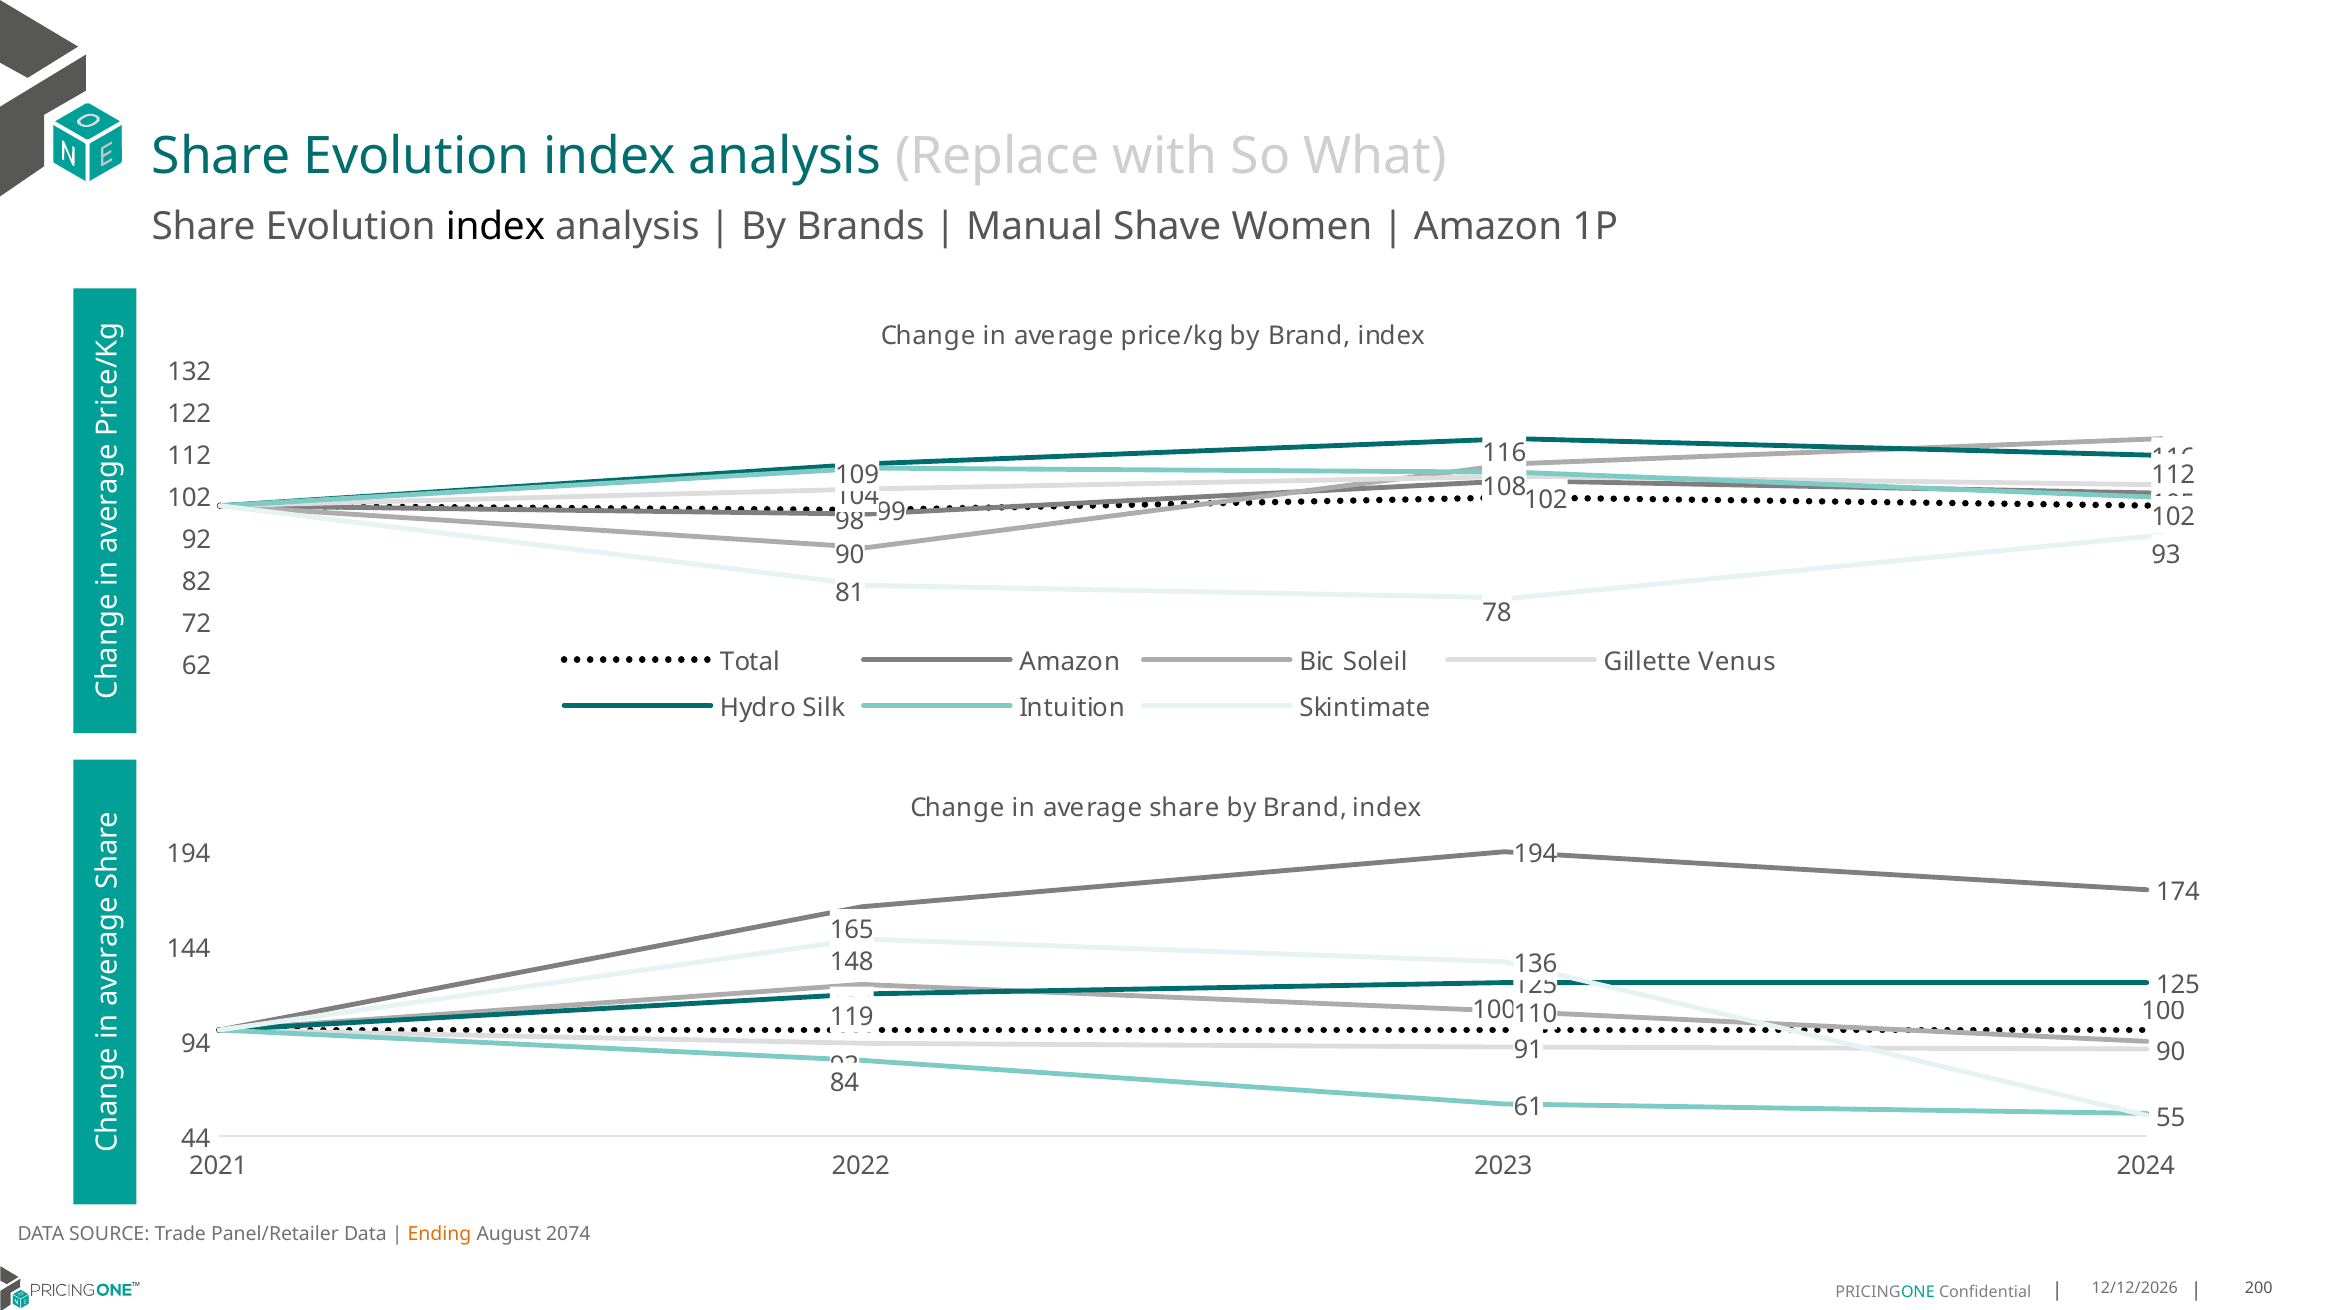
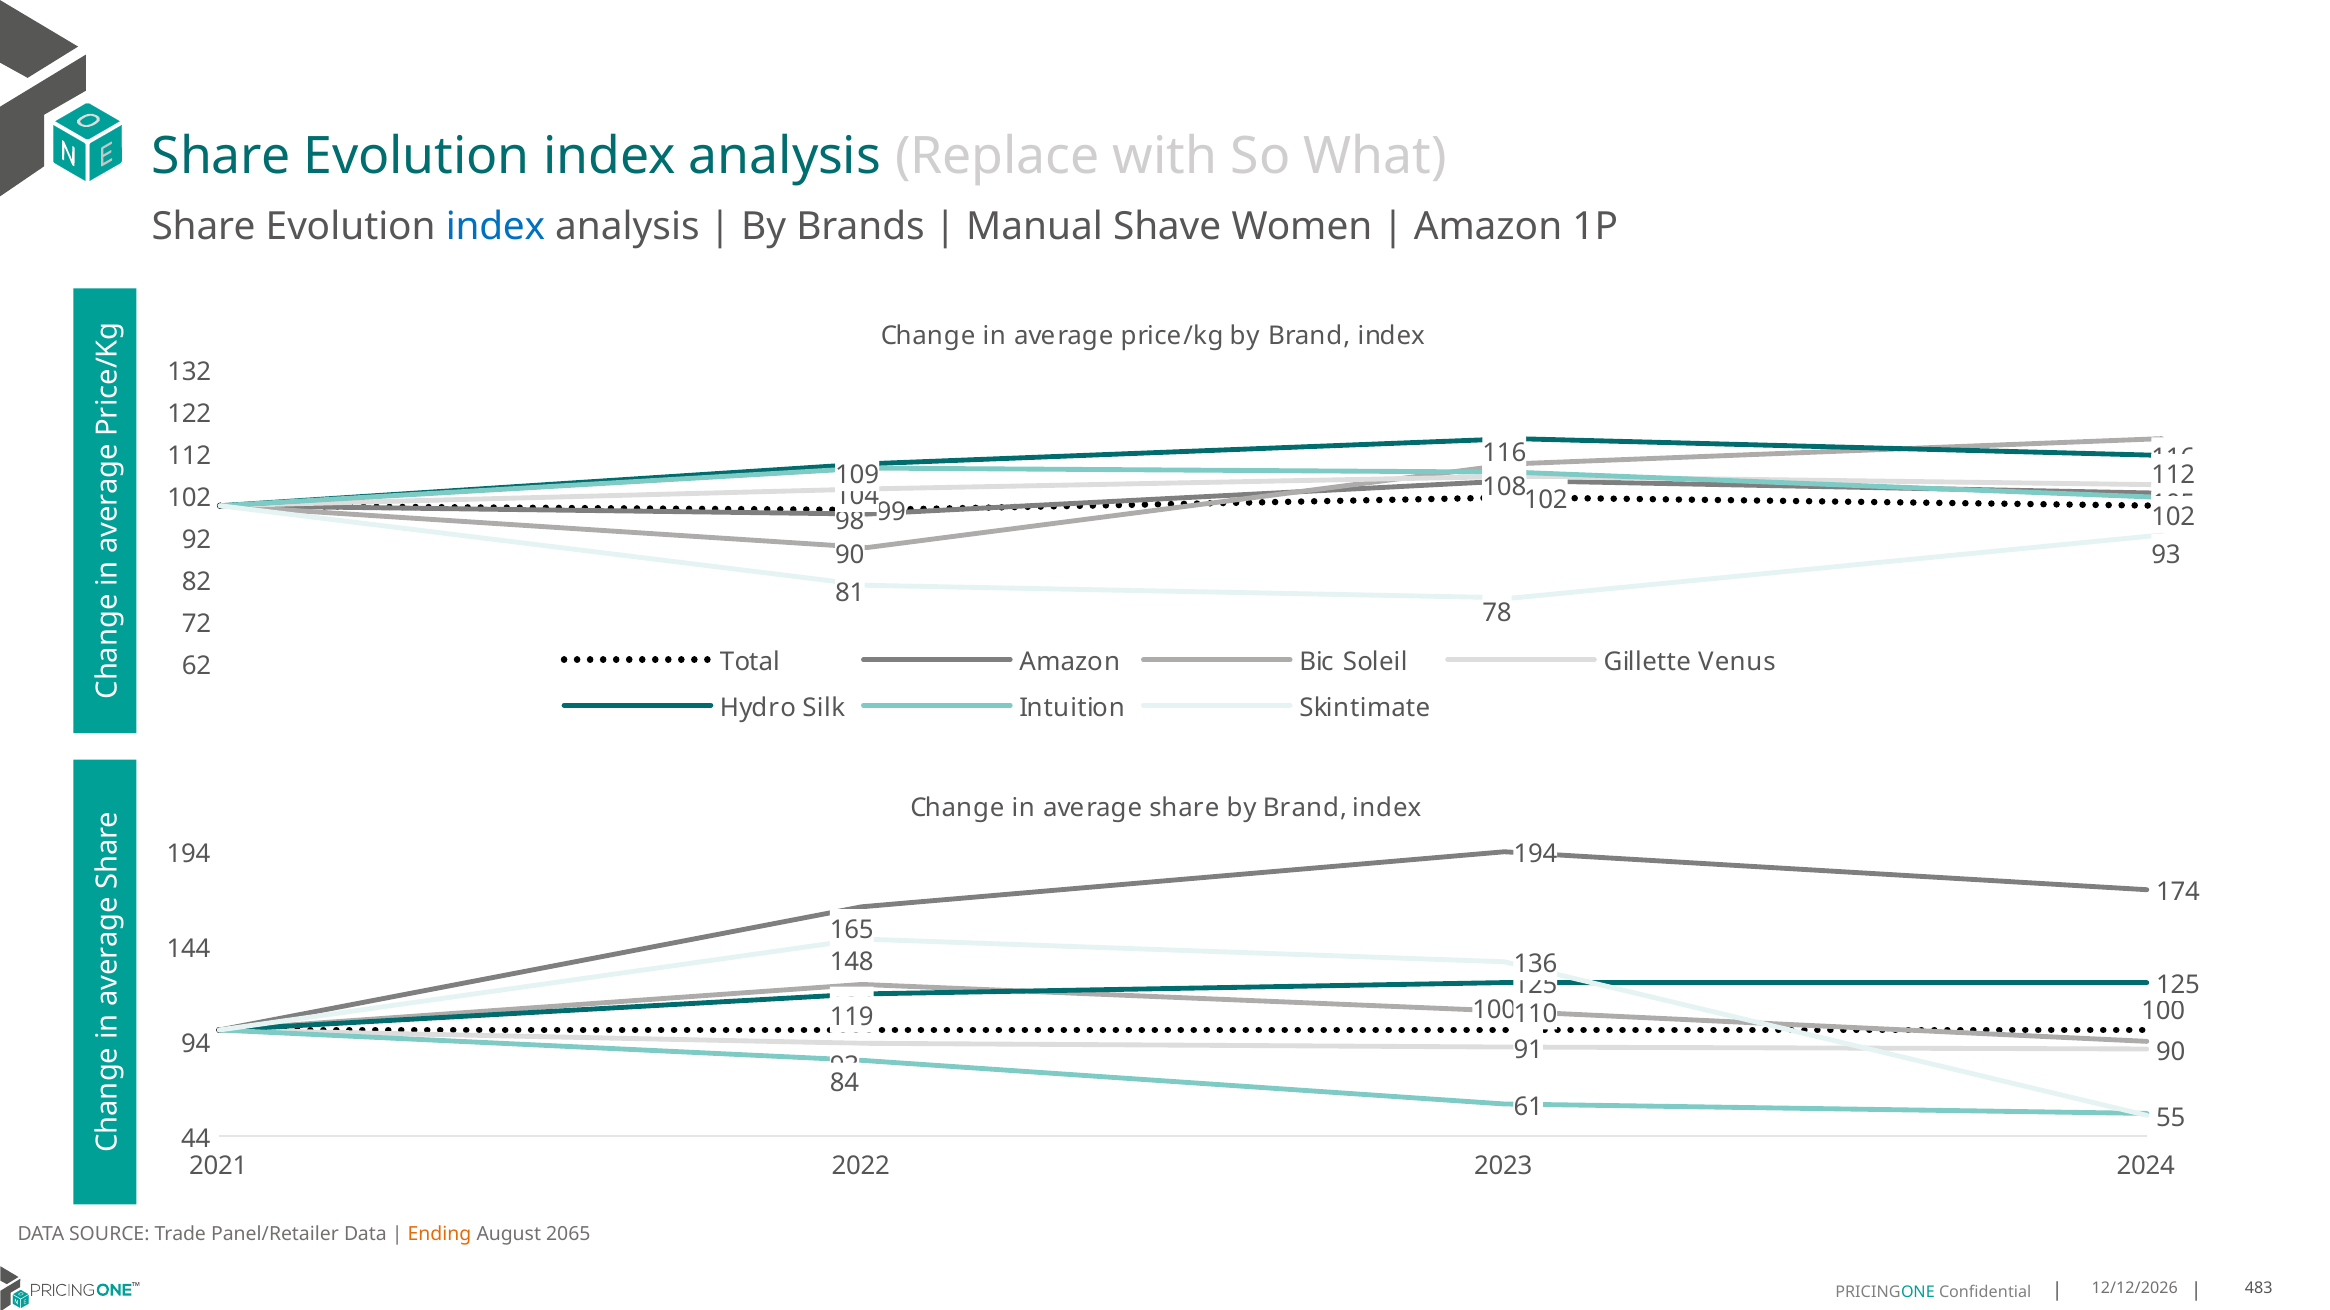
index colour: black -> blue (495, 227)
2074: 2074 -> 2065 (568, 1234)
200: 200 -> 483 (2259, 1289)
